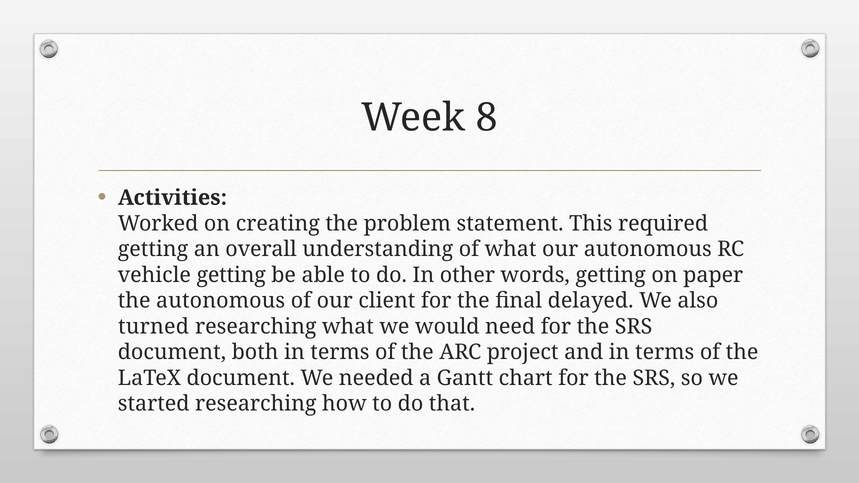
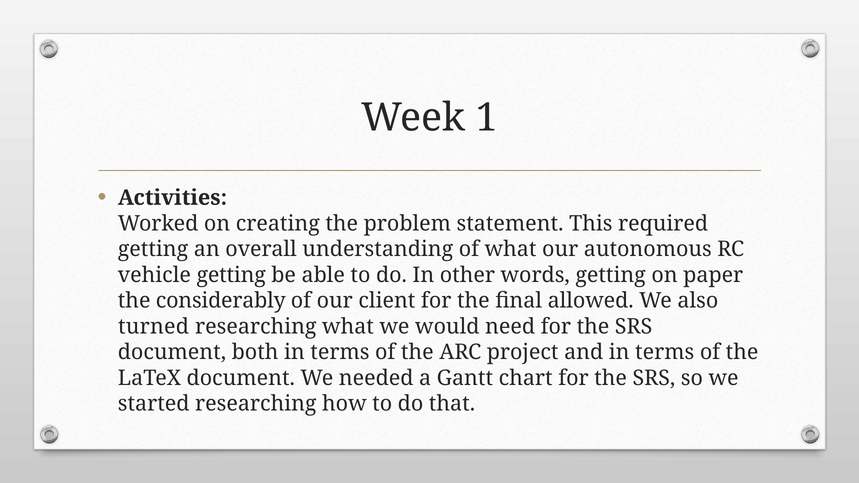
8: 8 -> 1 (487, 118)
the autonomous: autonomous -> considerably (221, 301)
delayed: delayed -> allowed (591, 301)
